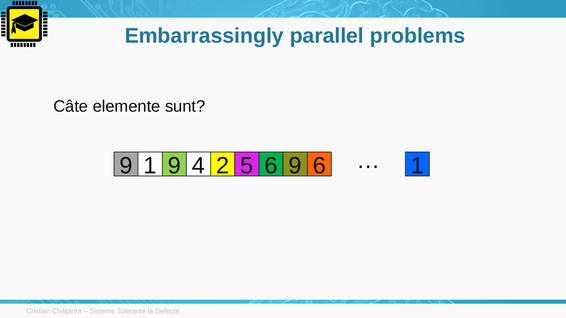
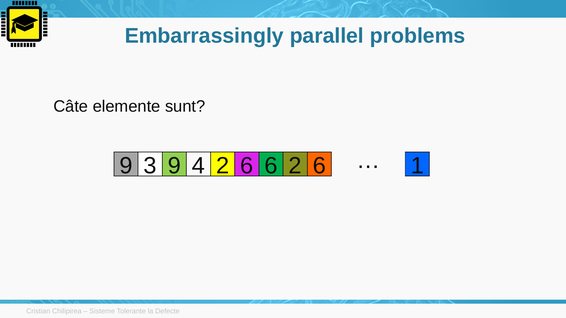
9 1: 1 -> 3 (150, 166)
4 2 5: 5 -> 6 (247, 166)
6 9: 9 -> 2 (295, 166)
